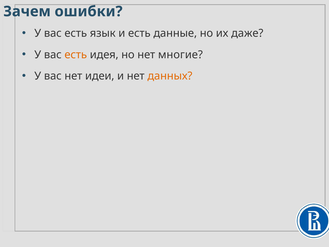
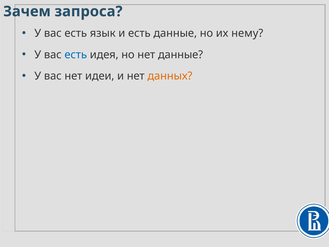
ошибки: ошибки -> запроса (89, 11)
даже: даже -> нему (247, 33)
есть colour: orange -> blue (76, 55)
нет многие: многие -> данные (180, 55)
